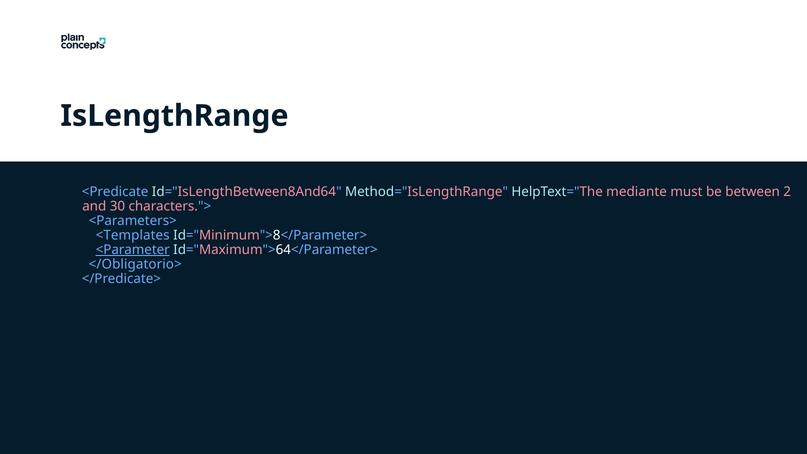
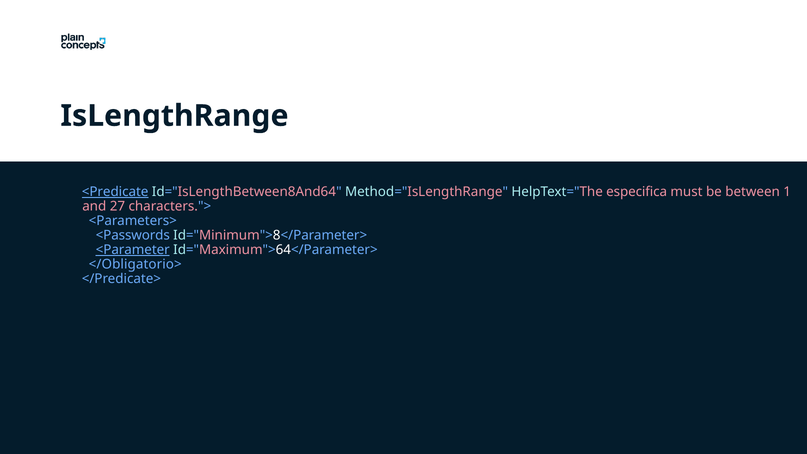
<Predicate underline: none -> present (115, 192)
mediante: mediante -> especifica (637, 192)
2: 2 -> 1 (787, 192)
30: 30 -> 27 (117, 206)
<Templates: <Templates -> <Passwords (133, 235)
